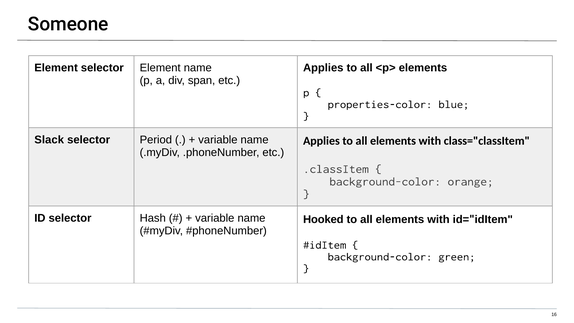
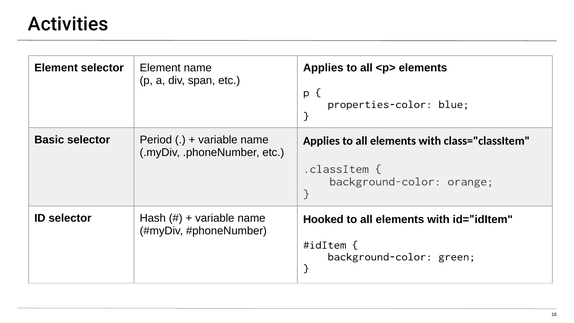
Someone: Someone -> Activities (68, 24)
Slack: Slack -> Basic (49, 140)
